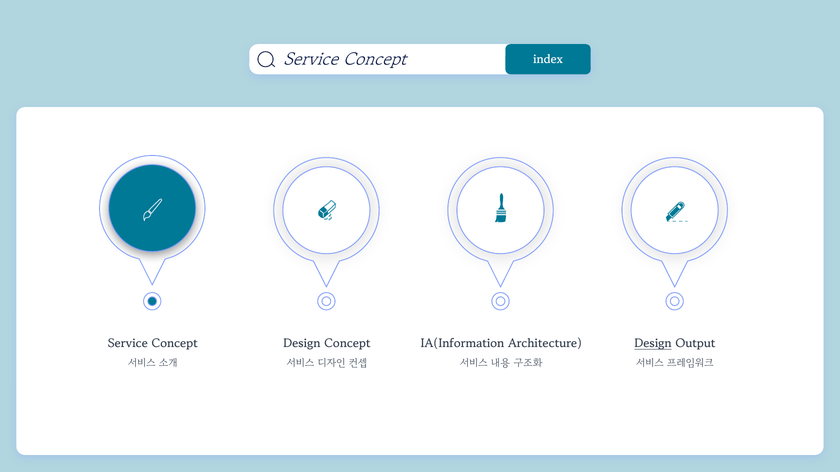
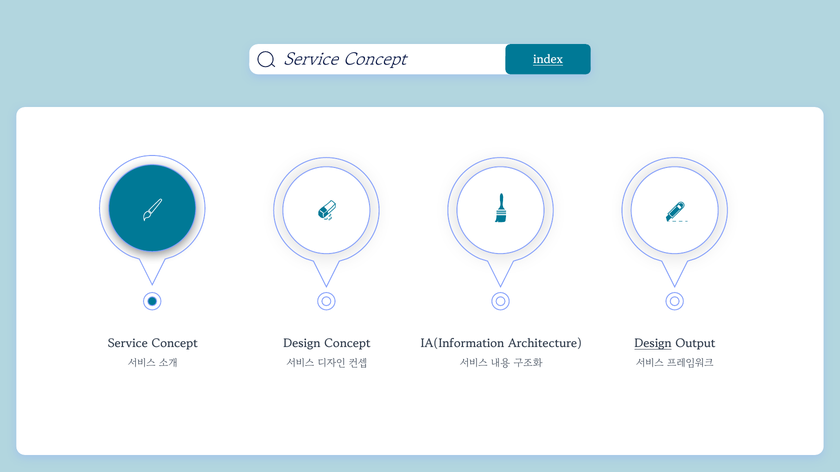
index underline: none -> present (548, 60)
